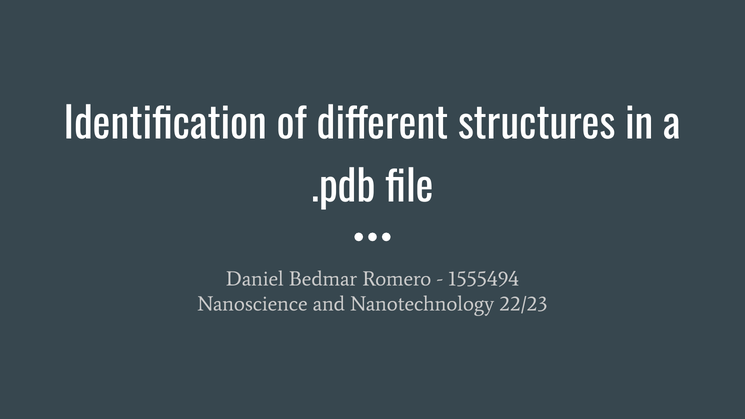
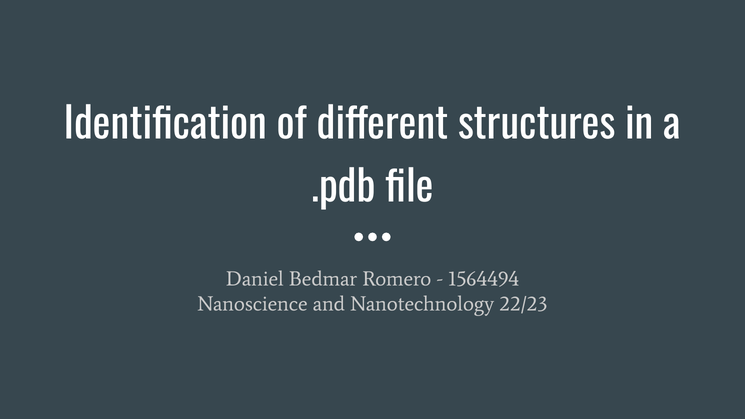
1555494: 1555494 -> 1564494 (484, 279)
